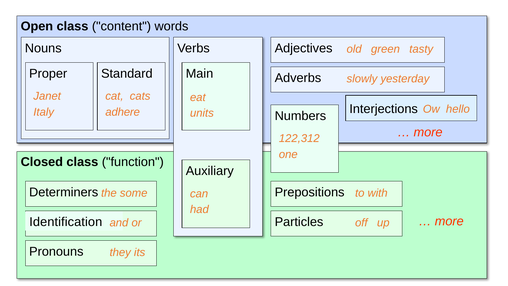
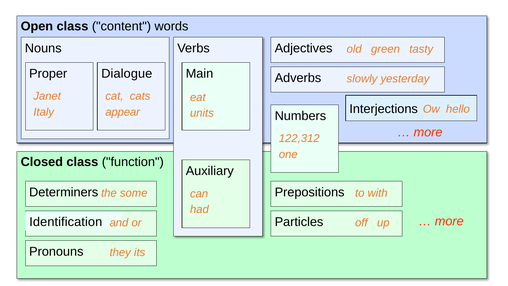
Standard: Standard -> Dialogue (127, 74)
adhere: adhere -> appear (123, 112)
